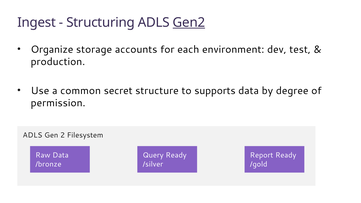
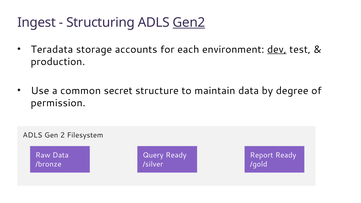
Organize: Organize -> Teradata (52, 49)
dev underline: none -> present (277, 49)
supports: supports -> maintain (215, 91)
